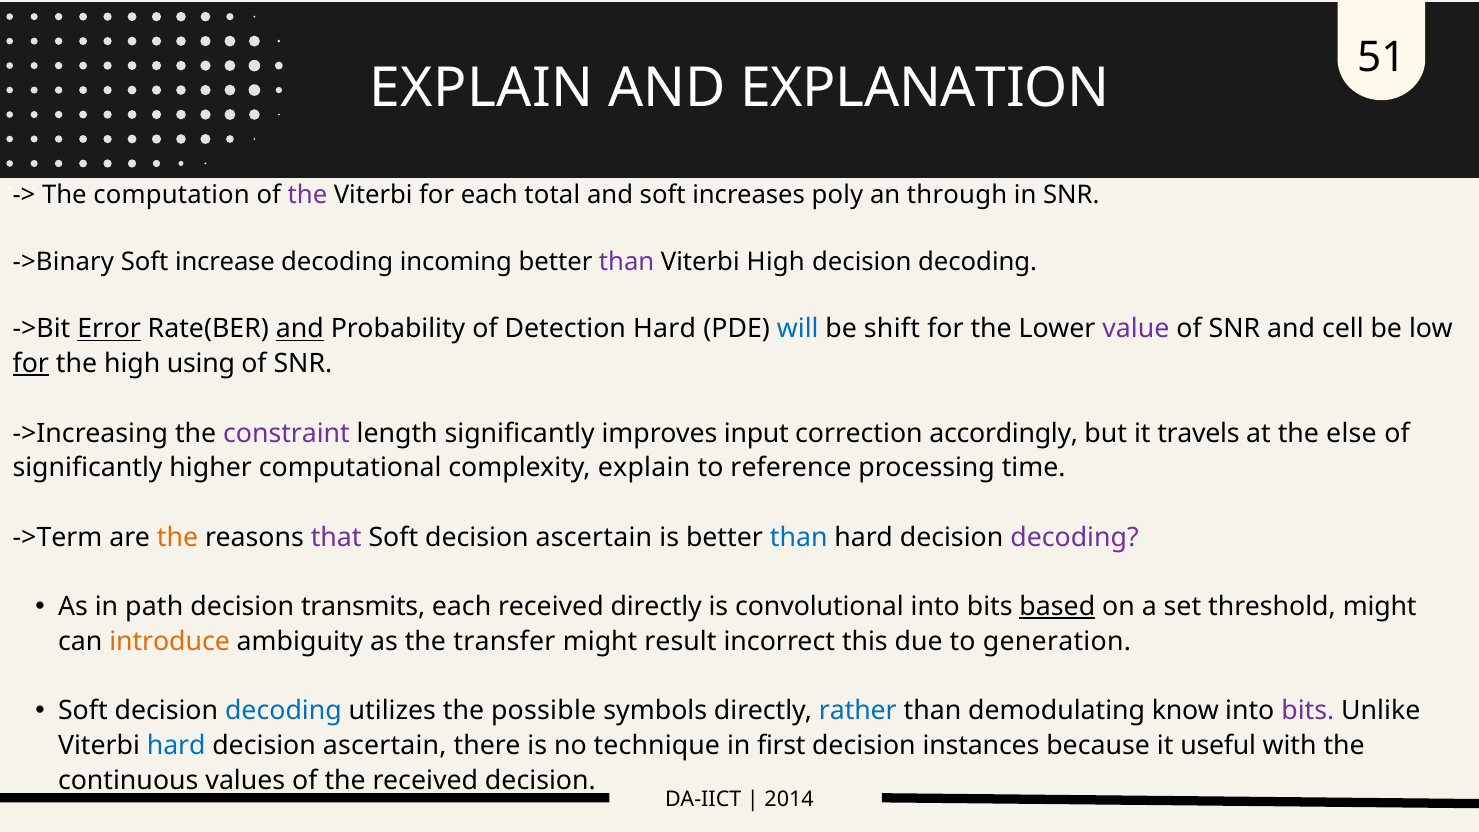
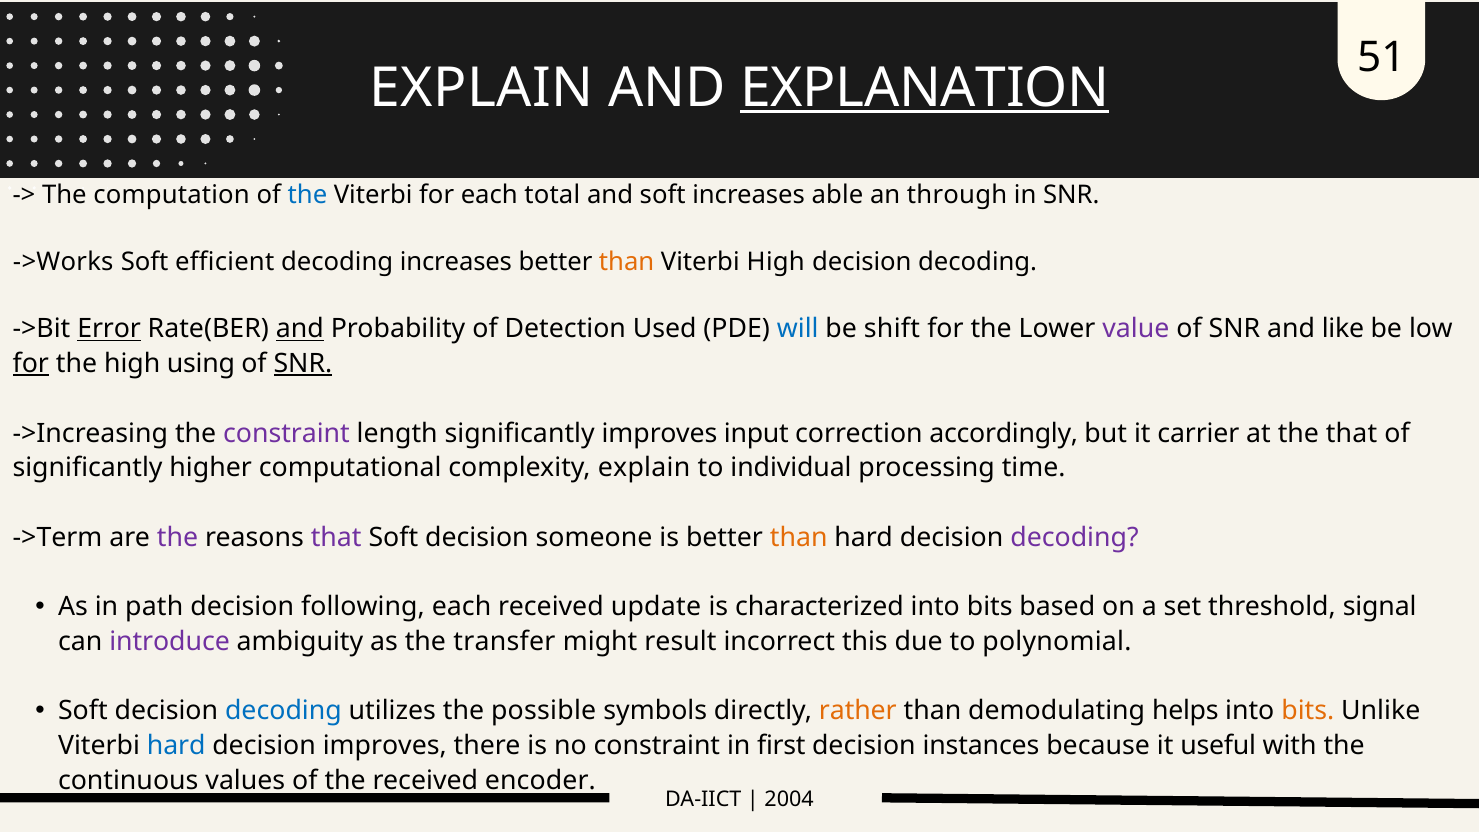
EXPLANATION underline: none -> present (925, 88)
the colour: purple -> blue (307, 195)
poly: poly -> able (837, 195)
->Binary: ->Binary -> ->Works (63, 262)
increase: increase -> efficient (225, 262)
decoding incoming: incoming -> increases (456, 262)
than colour: purple -> orange (627, 262)
Detection Hard: Hard -> Used (665, 329)
cell: cell -> like (1343, 329)
SNR underline: none -> present (303, 364)
travels: travels -> carrier (1198, 433)
the else: else -> that (1352, 433)
reference: reference -> individual (791, 468)
the colour: orange -> purple (178, 537)
Soft decision ascertain: ascertain -> someone (594, 537)
than colour: blue -> orange (799, 537)
transmits: transmits -> following (363, 607)
received directly: directly -> update (656, 607)
convolutional: convolutional -> characterized (819, 607)
based underline: present -> none (1057, 607)
threshold might: might -> signal (1380, 607)
introduce colour: orange -> purple (170, 641)
generation: generation -> polynomial (1057, 641)
rather colour: blue -> orange (858, 711)
know: know -> helps (1185, 711)
bits colour: purple -> orange (1308, 711)
ascertain: ascertain -> improves (385, 746)
no technique: technique -> constraint (657, 746)
received decision: decision -> encoder (540, 780)
2014: 2014 -> 2004 (789, 800)
